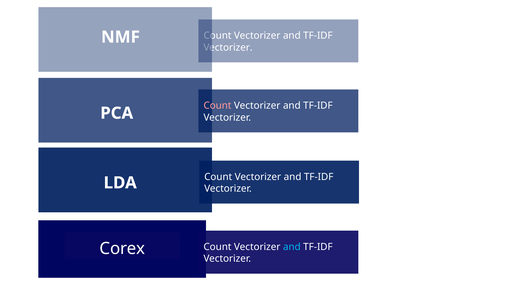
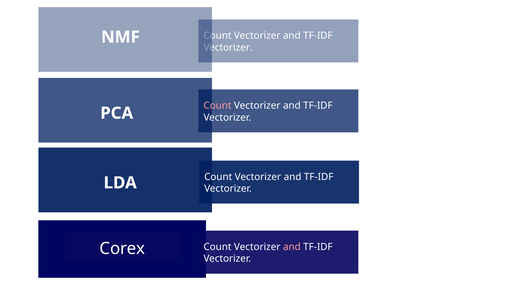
and colour: light blue -> pink (292, 247)
